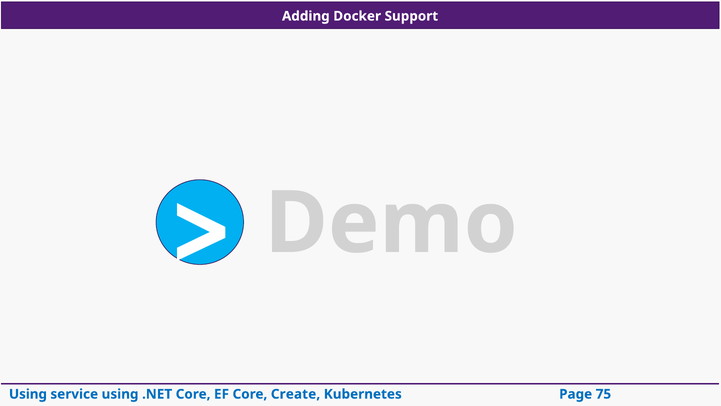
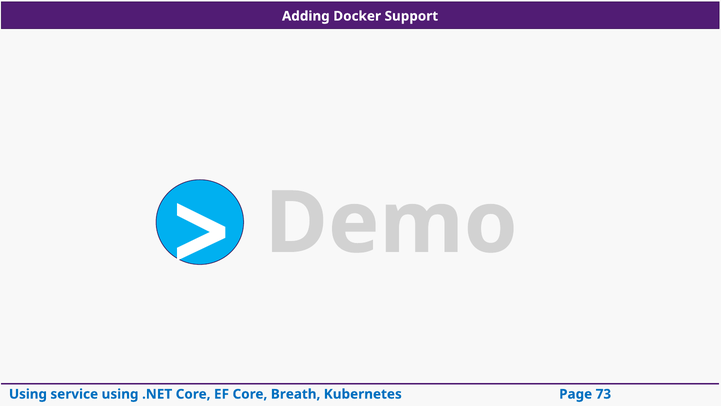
Create: Create -> Breath (296, 394)
75: 75 -> 73 (603, 394)
